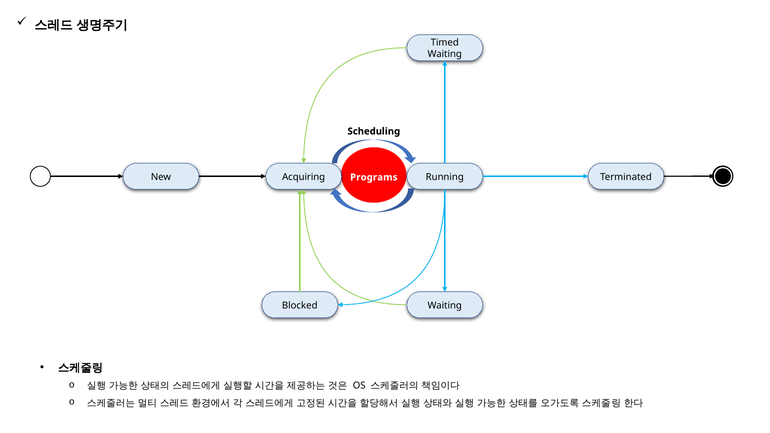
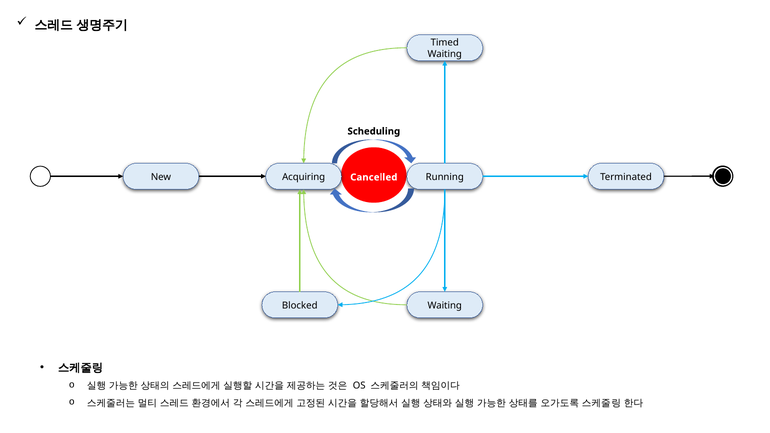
Programs: Programs -> Cancelled (374, 177)
